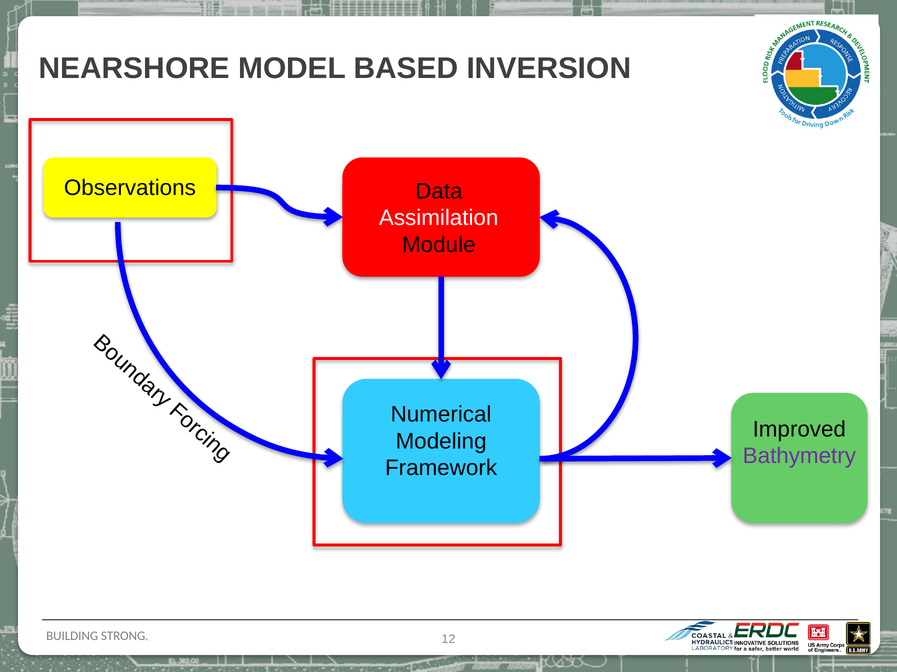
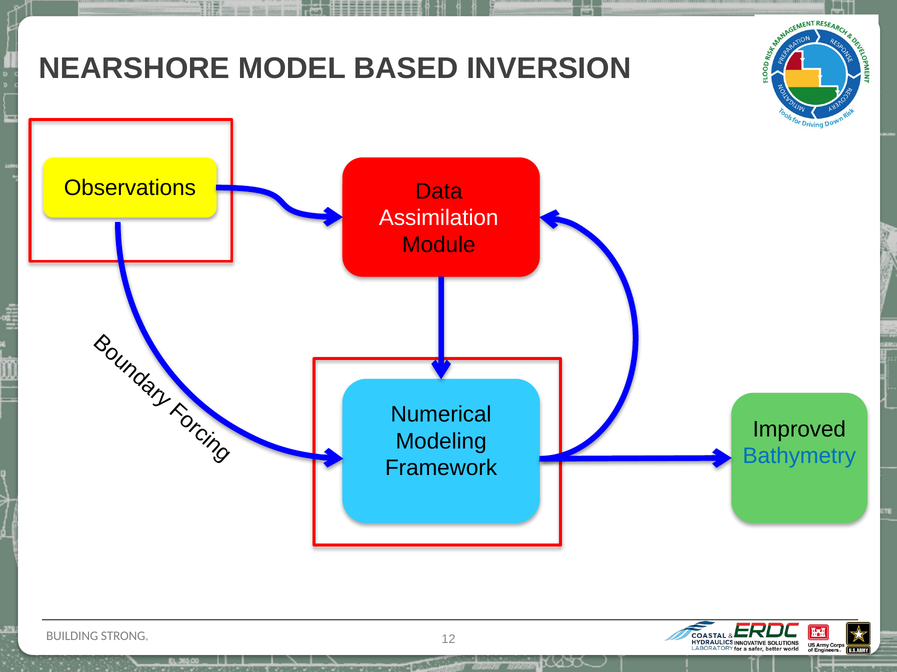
Bathymetry colour: purple -> blue (799, 457)
